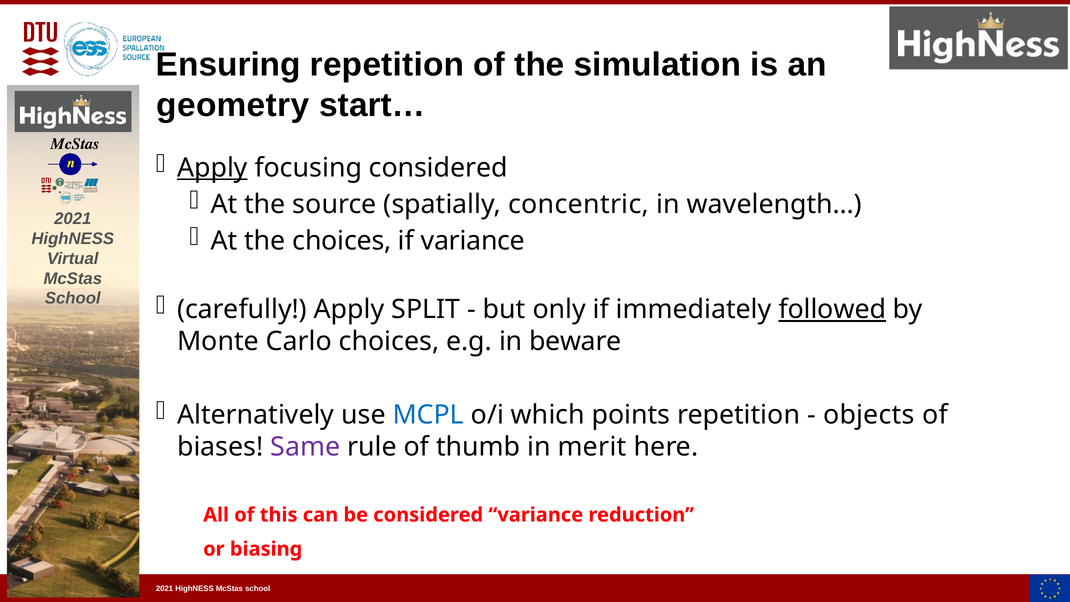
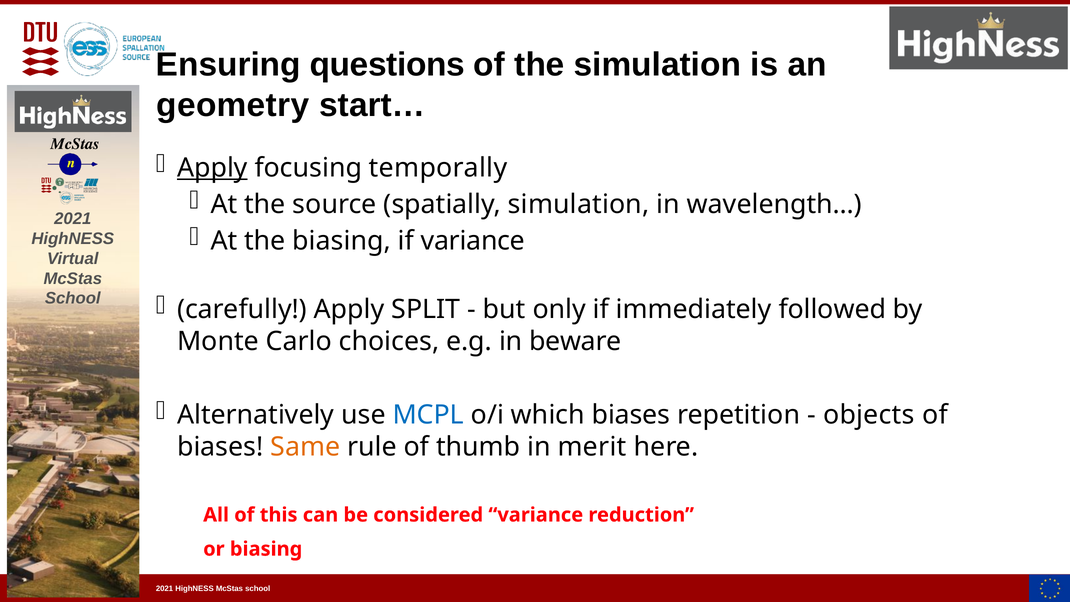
Ensuring repetition: repetition -> questions (387, 65)
focusing considered: considered -> temporally (438, 168)
spatially concentric: concentric -> simulation (579, 204)
the choices: choices -> biasing (342, 241)
followed underline: present -> none (832, 310)
which points: points -> biases (631, 415)
Same colour: purple -> orange (305, 447)
